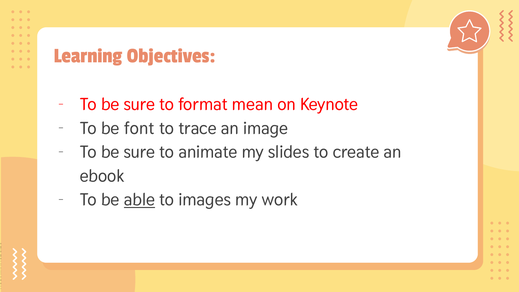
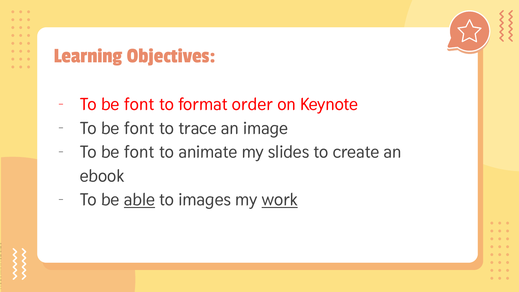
sure: sure -> font (139, 104)
mean: mean -> order (252, 104)
sure: sure -> font (139, 152)
work underline: none -> present (280, 200)
